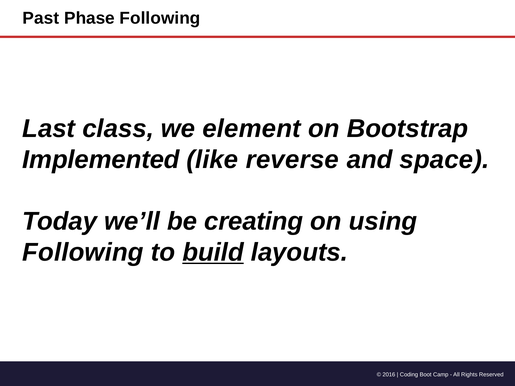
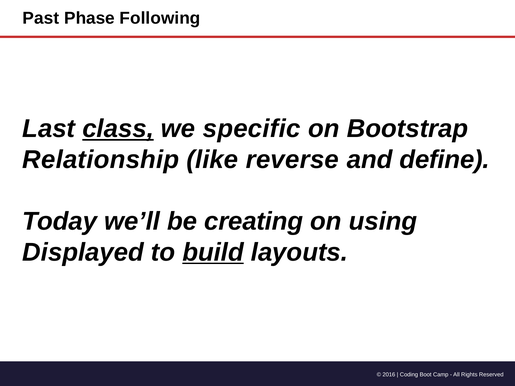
class underline: none -> present (118, 129)
element: element -> specific (252, 129)
Implemented: Implemented -> Relationship (101, 160)
space: space -> define (445, 160)
Following: Following -> Displayed (83, 252)
